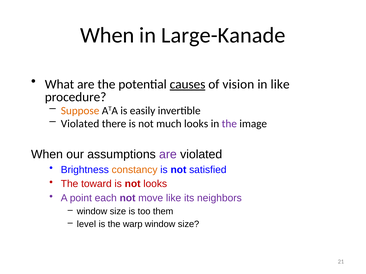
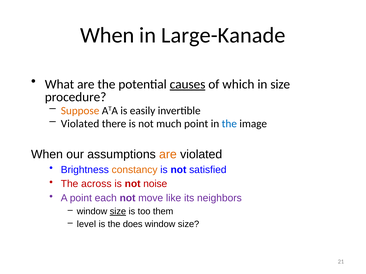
vision: vision -> which (238, 84)
in like: like -> size (280, 84)
much looks: looks -> point (196, 124)
the colour: purple -> blue (229, 124)
are colour: purple -> orange (168, 155)
toward: toward -> across (96, 184)
not looks: looks -> noise (155, 184)
size underline: none -> present (118, 212)
warp: warp -> does (133, 225)
